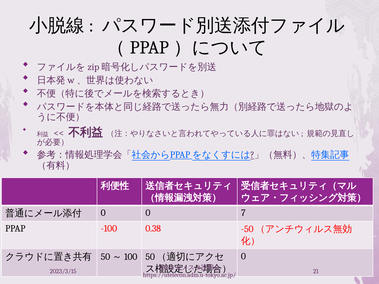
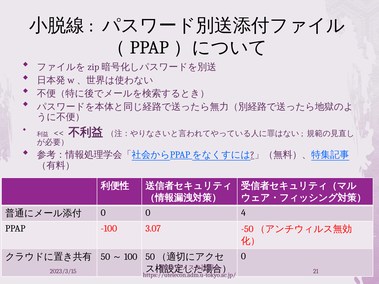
7: 7 -> 4 (243, 213)
0.38: 0.38 -> 3.07 (153, 229)
